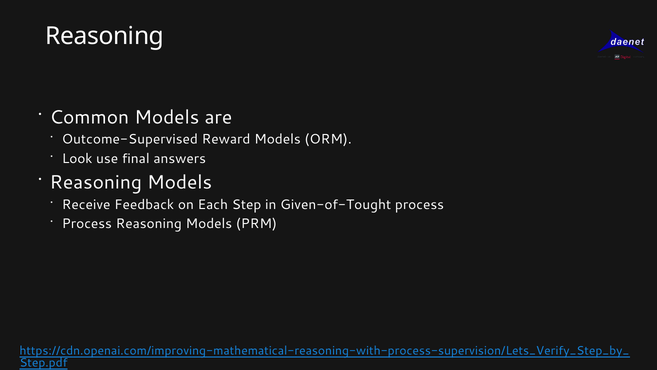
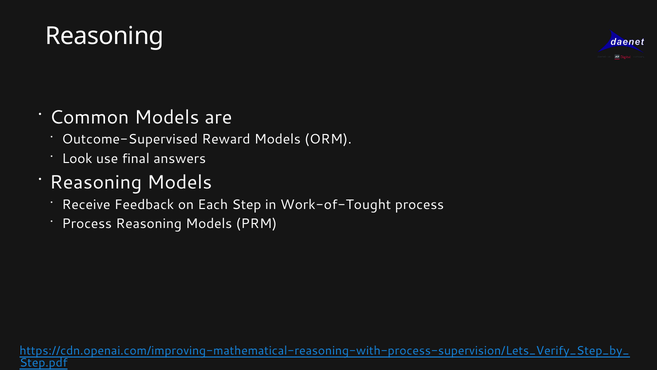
Given-of-Tought: Given-of-Tought -> Work-of-Tought (336, 204)
